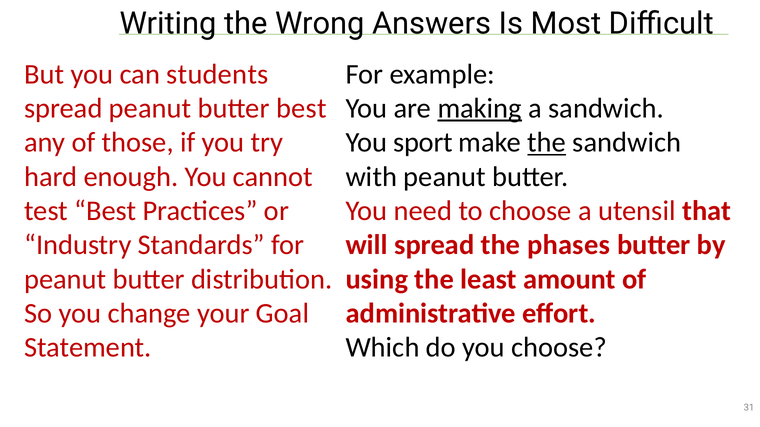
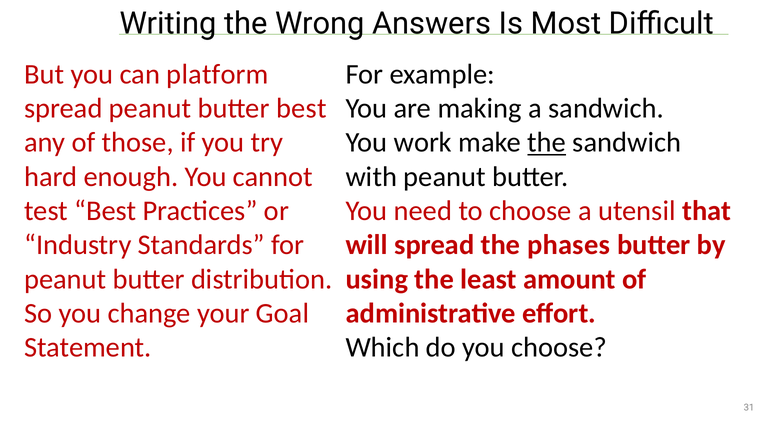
students: students -> platform (217, 74)
making underline: present -> none (480, 108)
sport: sport -> work (423, 143)
